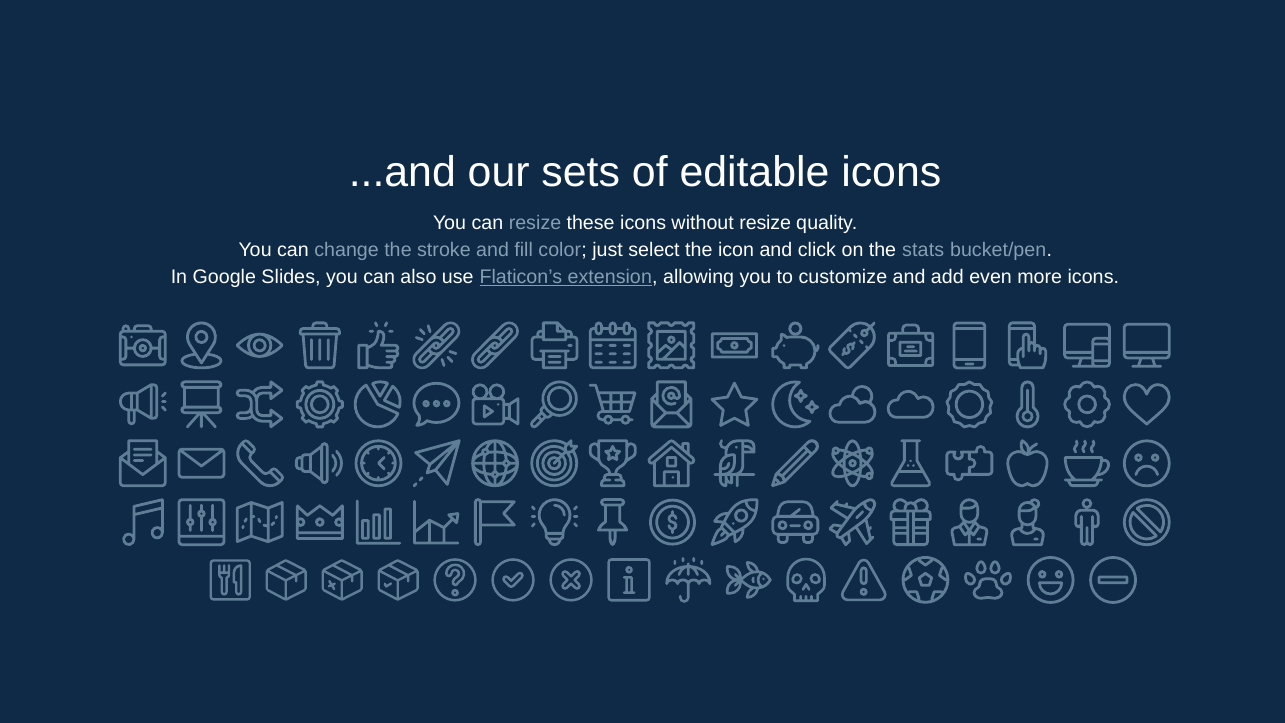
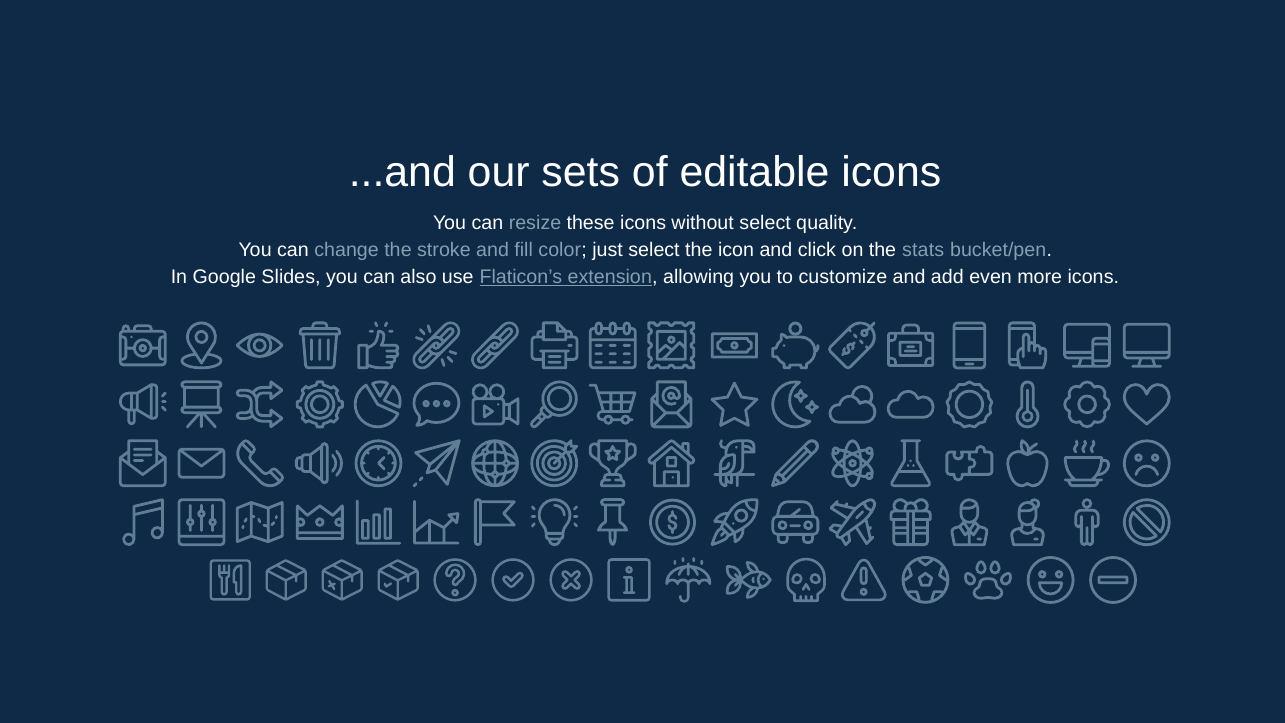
without resize: resize -> select (765, 223)
